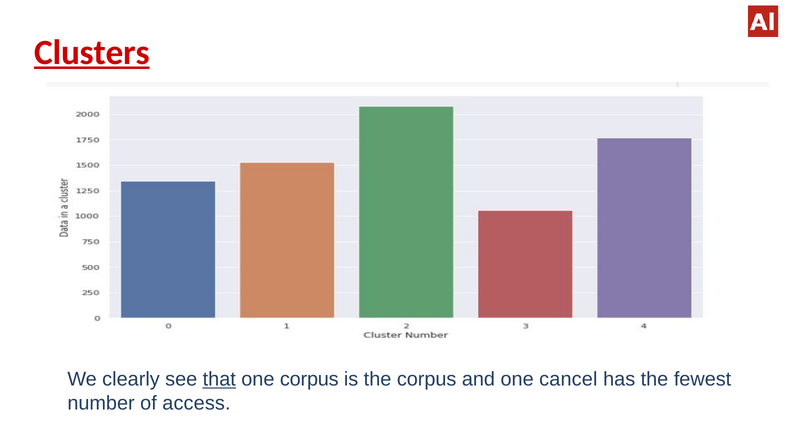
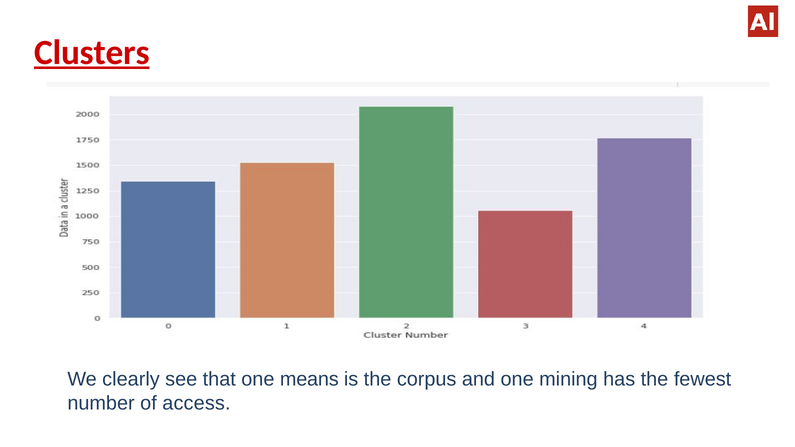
that underline: present -> none (219, 379)
one corpus: corpus -> means (309, 379)
cancel: cancel -> mining (568, 379)
